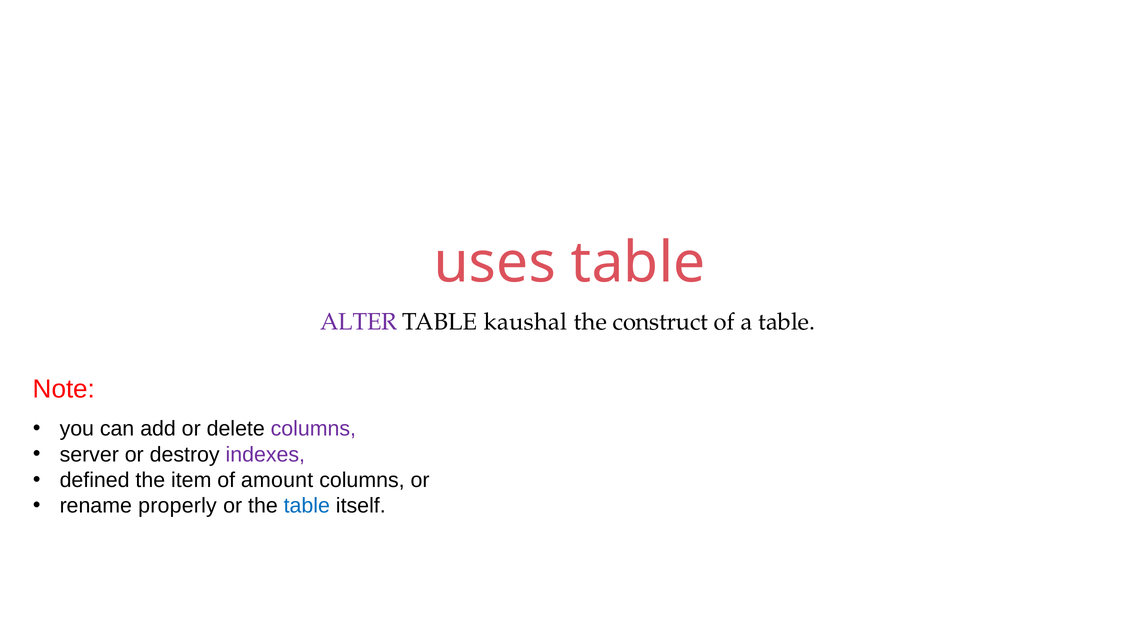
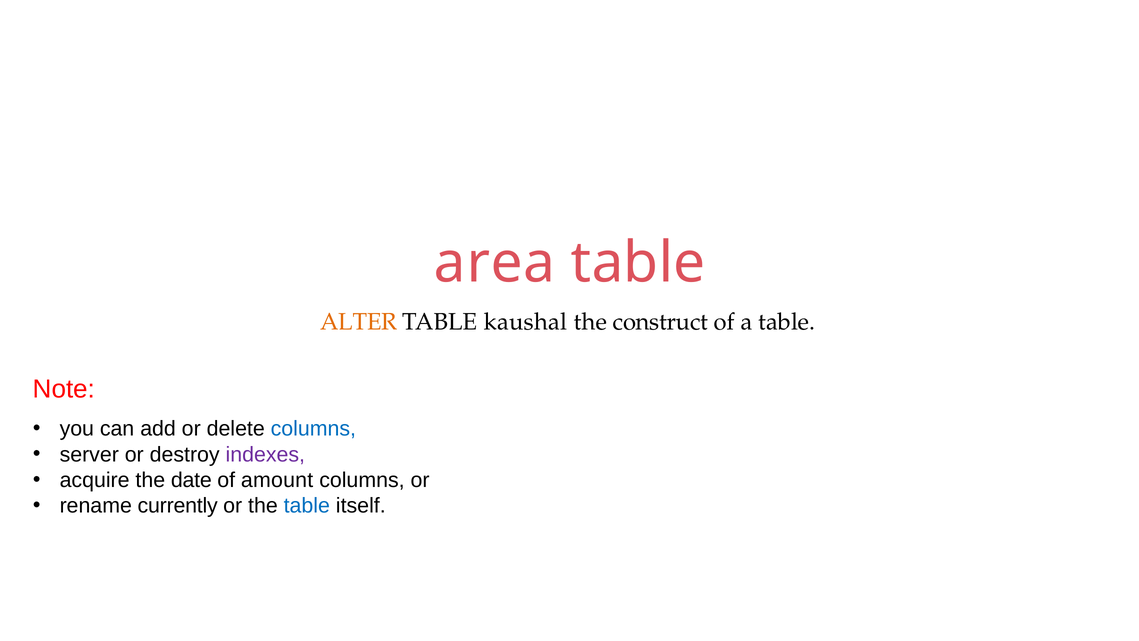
uses: uses -> area (495, 263)
ALTER colour: purple -> orange (359, 322)
columns colour: purple -> blue (313, 429)
defined: defined -> acquire (95, 480)
item: item -> date (191, 480)
properly: properly -> currently (178, 505)
